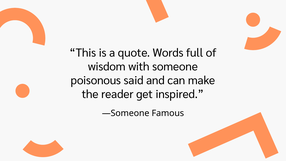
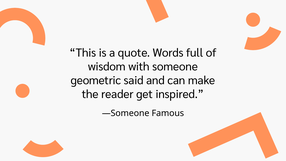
poisonous: poisonous -> geometric (96, 80)
